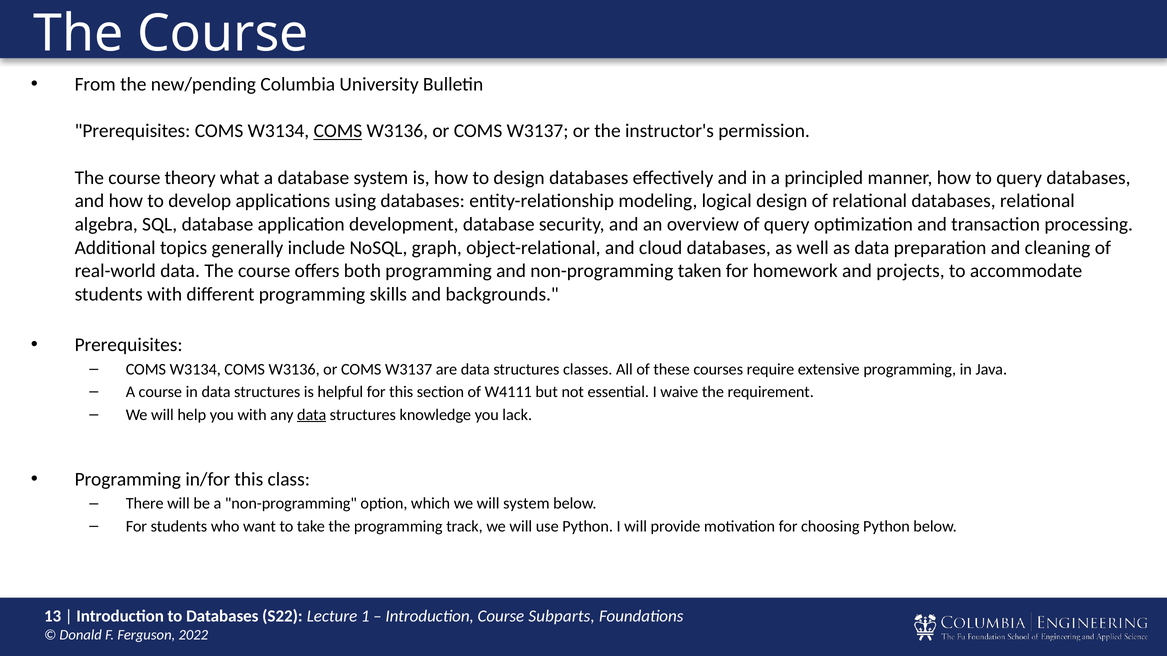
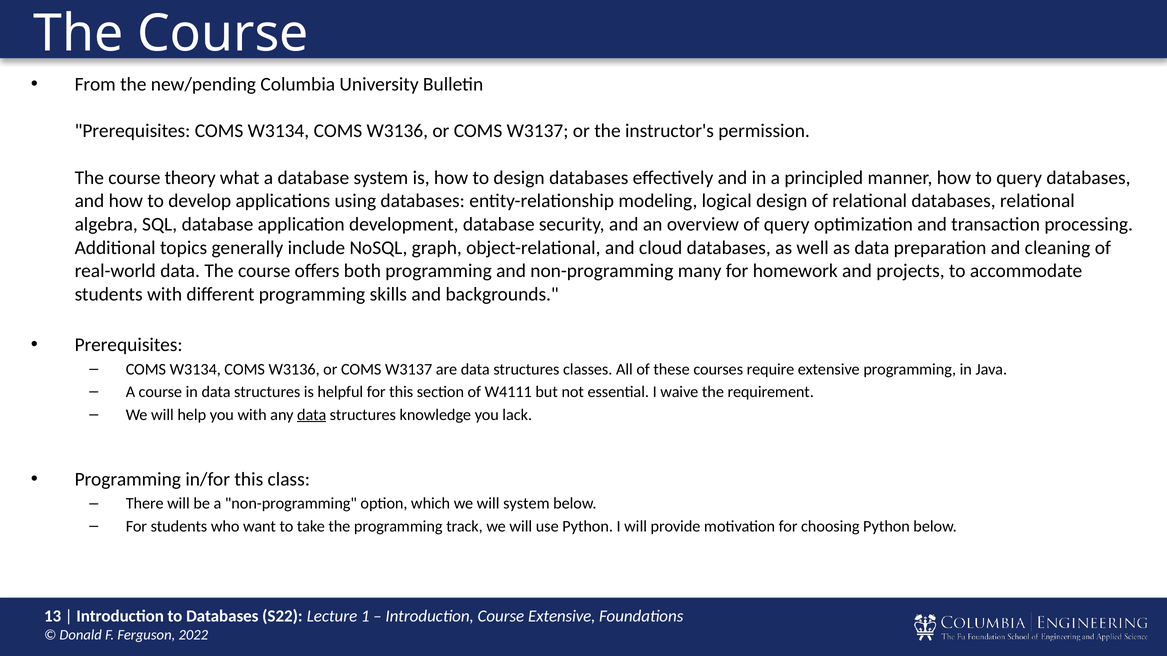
COMS underline: present -> none (338, 131)
taken: taken -> many (700, 271)
Course Subparts: Subparts -> Extensive (562, 616)
